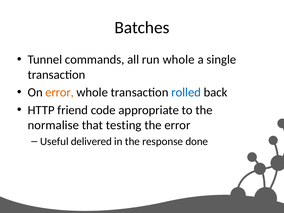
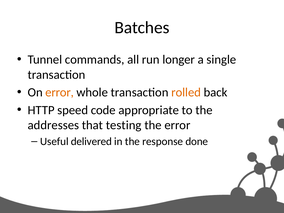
run whole: whole -> longer (179, 60)
rolled colour: blue -> orange (186, 92)
friend: friend -> speed (73, 110)
normalise: normalise -> addresses (53, 125)
